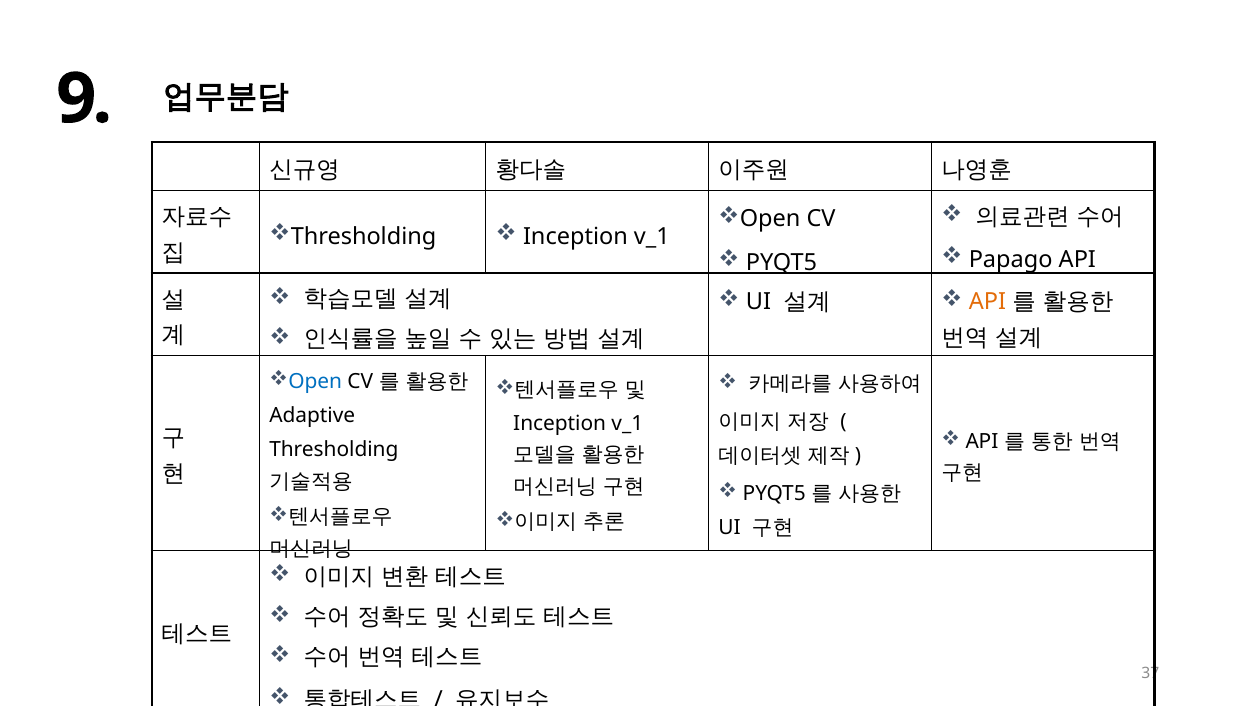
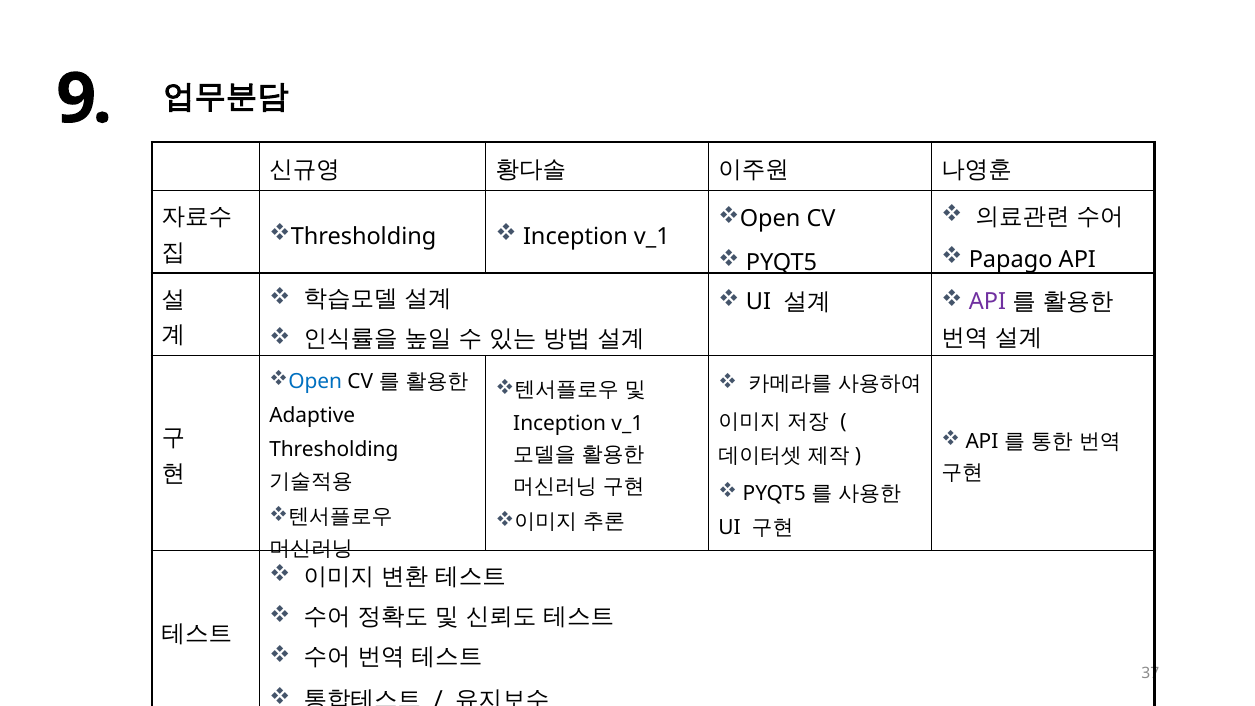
API colour: orange -> purple (987, 302)
